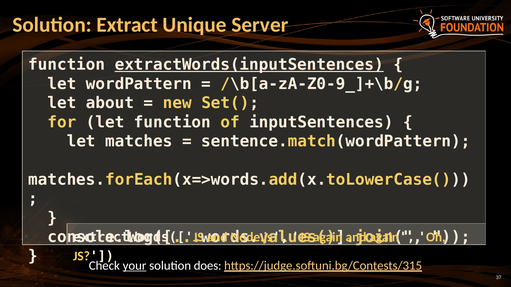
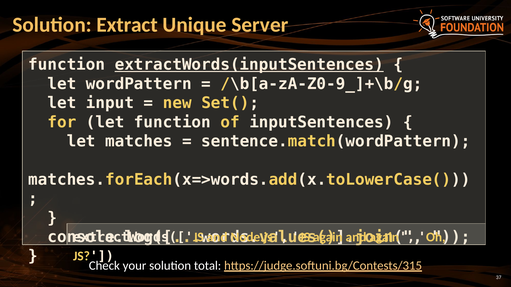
about: about -> input (110, 103)
your underline: present -> none (135, 266)
does: does -> total (208, 266)
